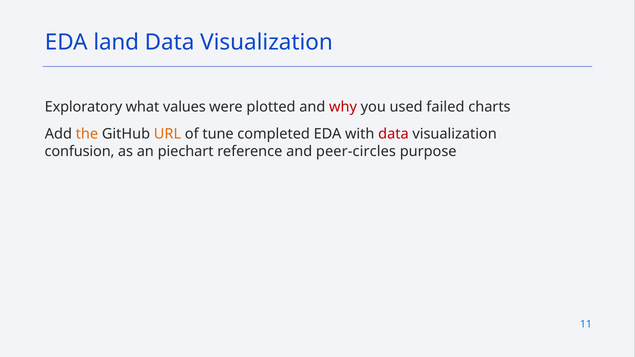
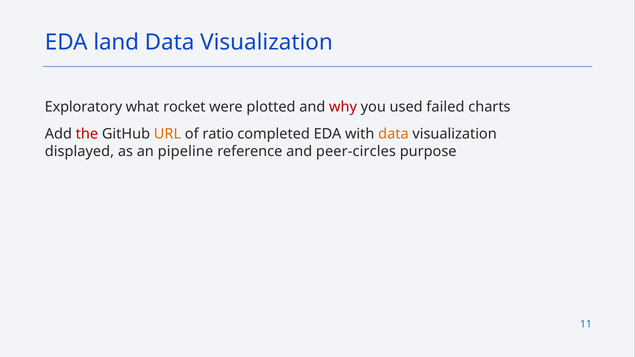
values: values -> rocket (184, 107)
the colour: orange -> red (87, 134)
tune: tune -> ratio (218, 134)
data colour: red -> orange (393, 134)
confusion: confusion -> displayed (79, 151)
piechart: piechart -> pipeline (185, 151)
